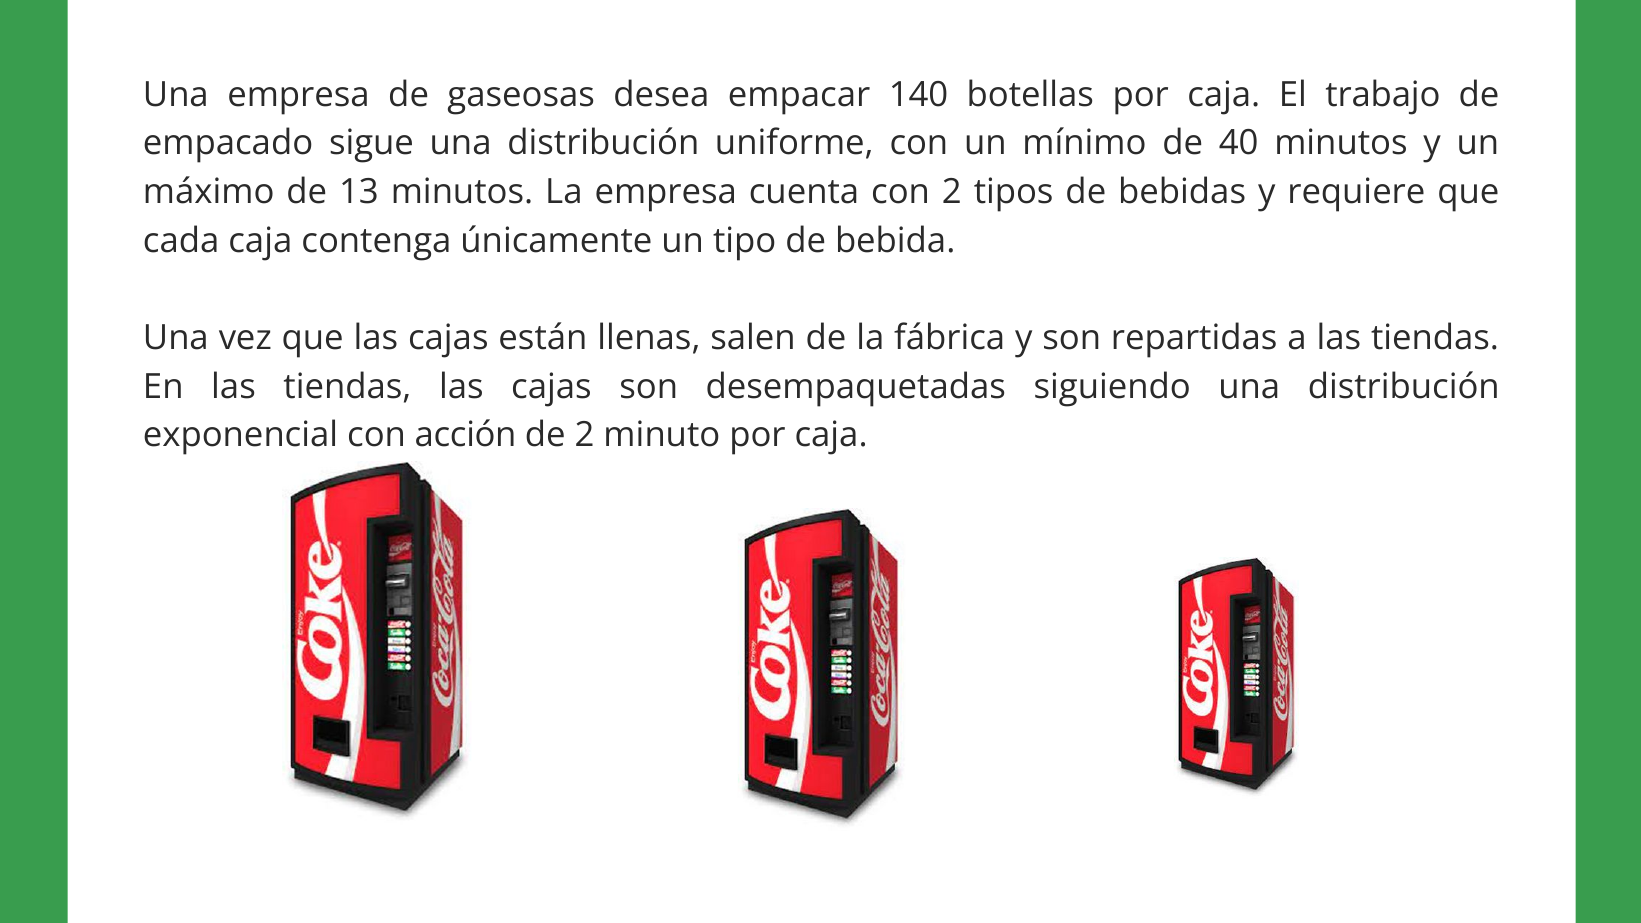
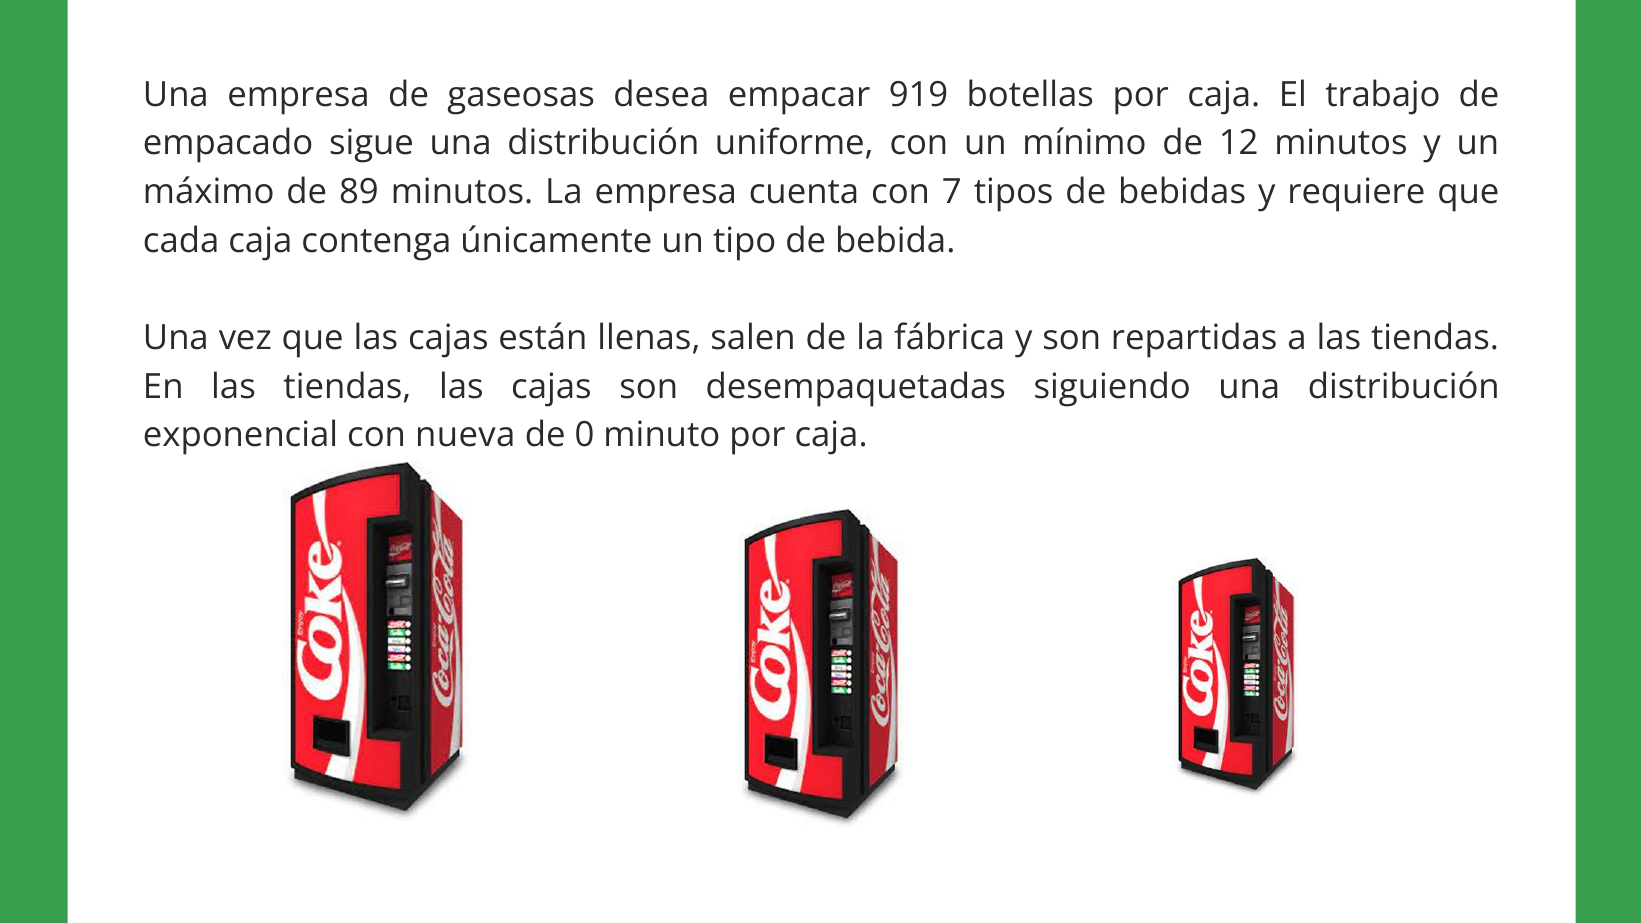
140: 140 -> 919 (919, 95)
40: 40 -> 12 (1239, 143)
13: 13 -> 89 (359, 192)
con 2: 2 -> 7 (952, 192)
acción: acción -> nueva (465, 435)
de 2: 2 -> 0 (585, 435)
